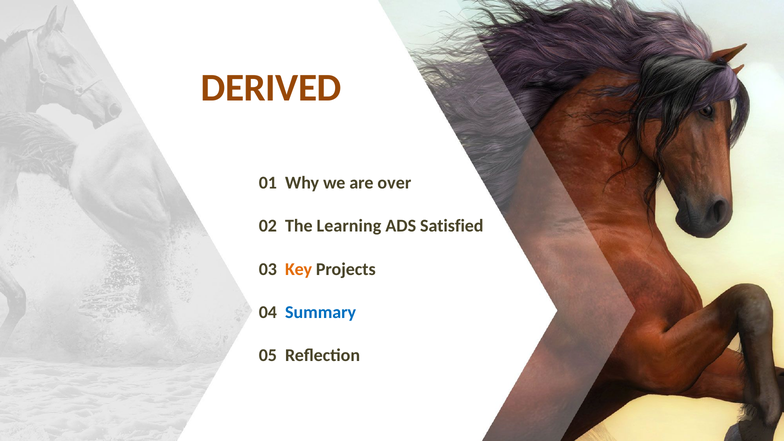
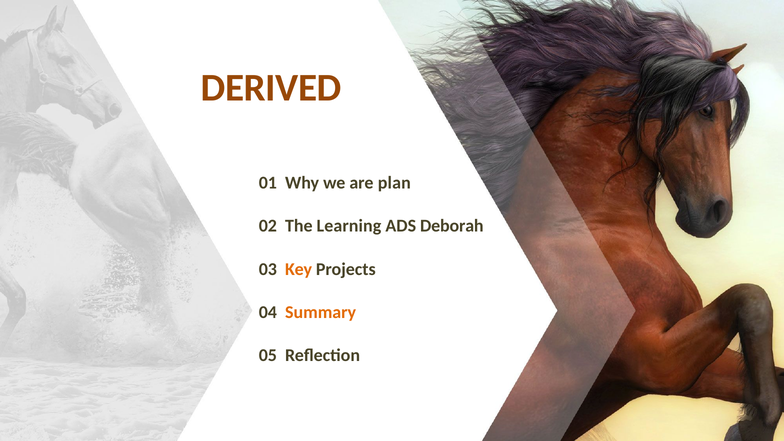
over: over -> plan (394, 183)
Satisfied: Satisfied -> Deborah (452, 226)
Summary colour: blue -> orange (321, 312)
